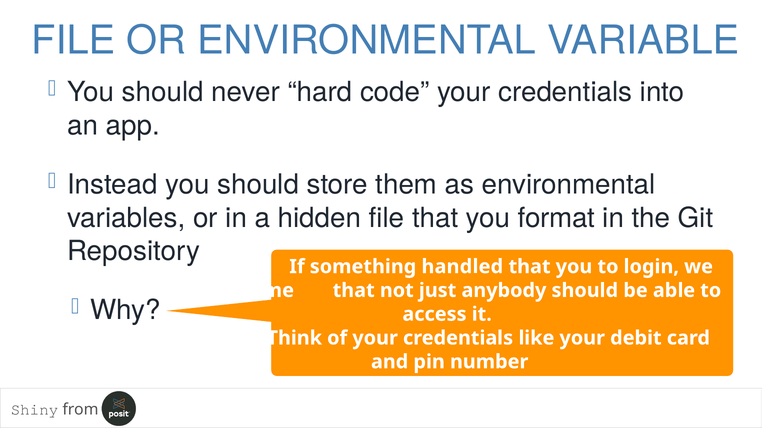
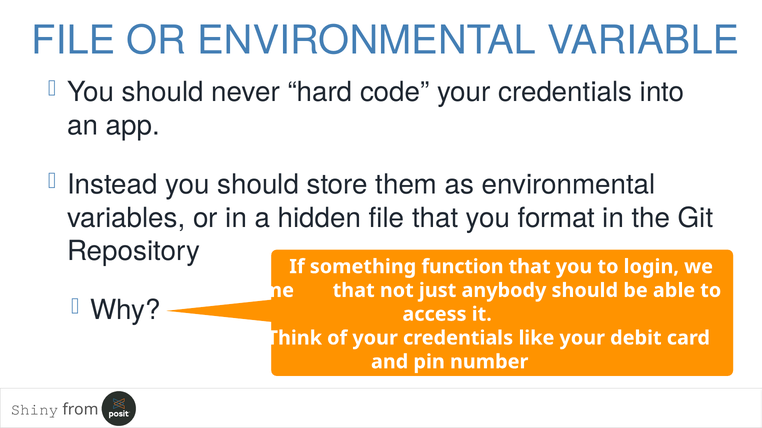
handled: handled -> function (462, 267)
